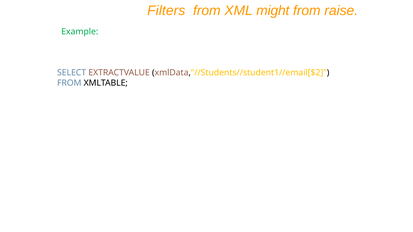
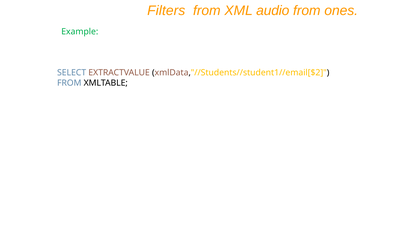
might: might -> audio (273, 11)
raise: raise -> ones (341, 11)
